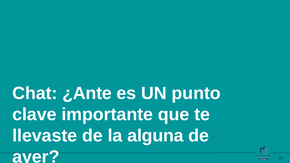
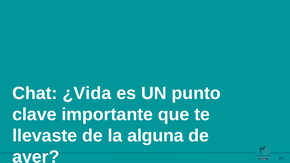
¿Ante: ¿Ante -> ¿Vida (87, 93)
